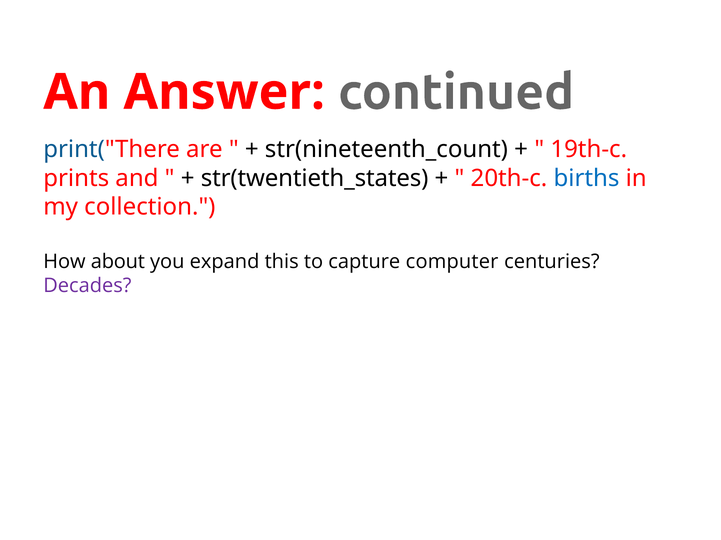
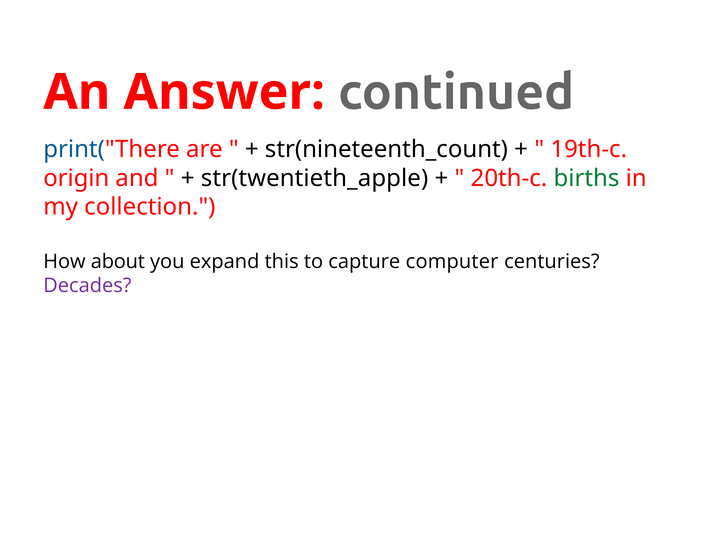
prints: prints -> origin (76, 178)
str(twentieth_states: str(twentieth_states -> str(twentieth_apple (315, 178)
births colour: blue -> green (586, 178)
